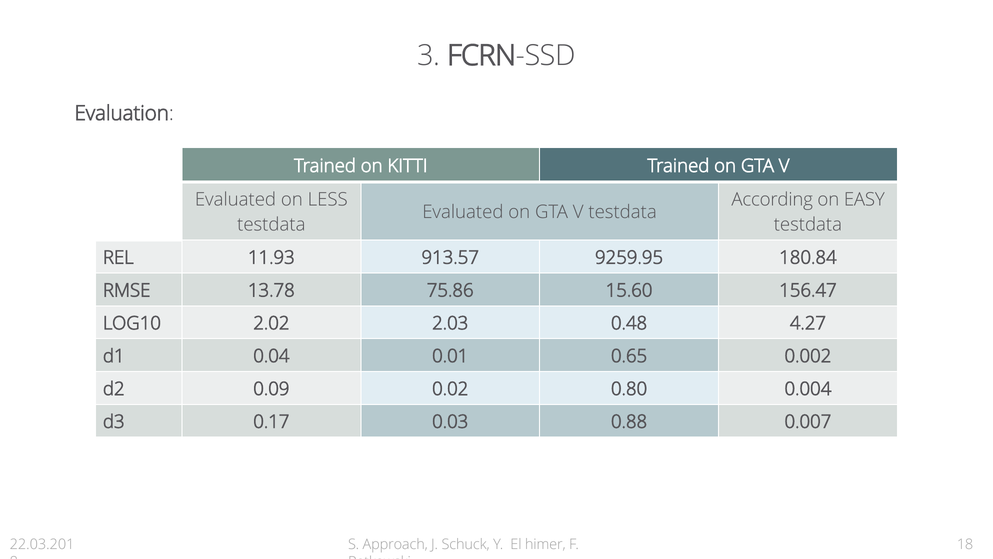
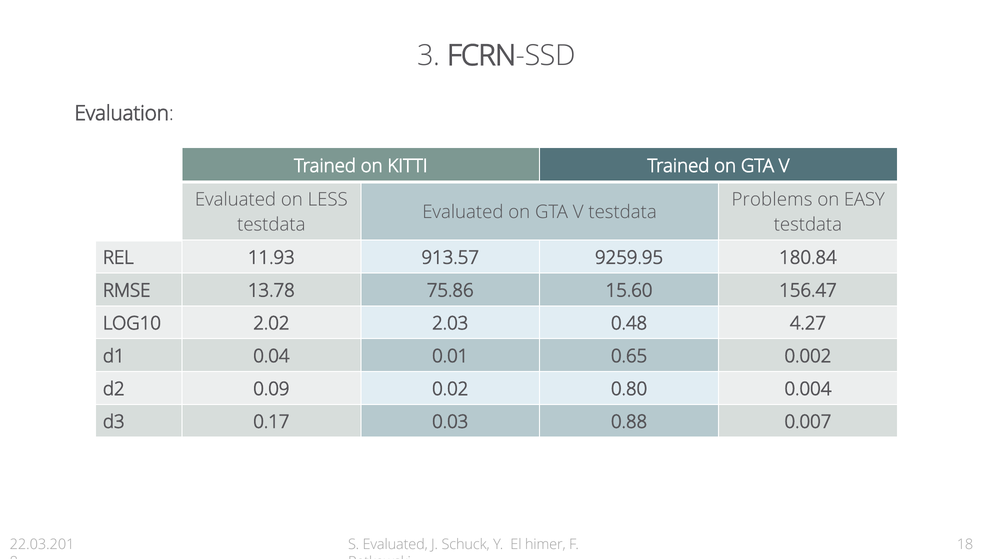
According: According -> Problems (772, 199)
S Approach: Approach -> Evaluated (395, 544)
